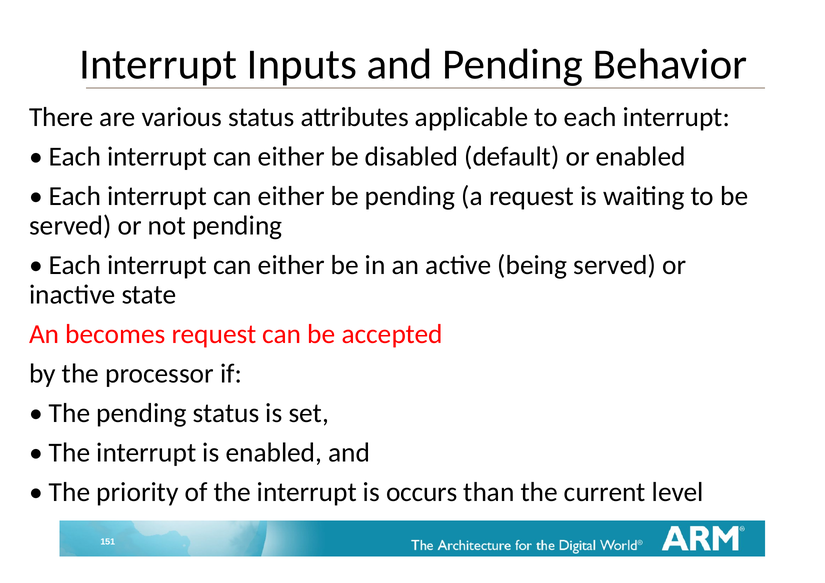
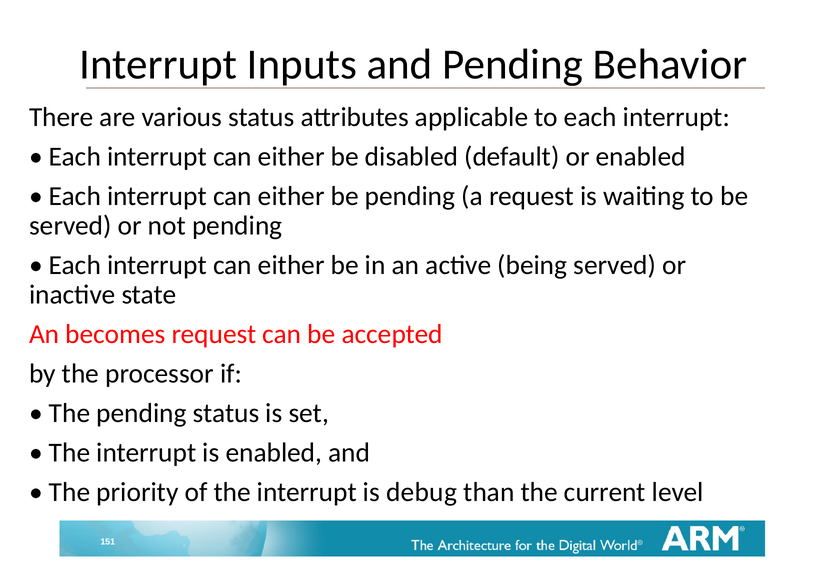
occurs: occurs -> debug (422, 492)
